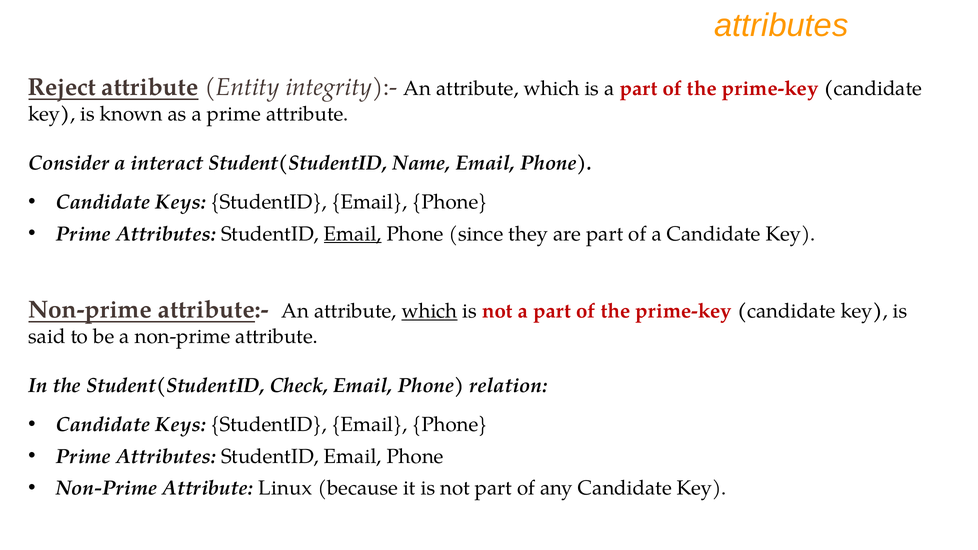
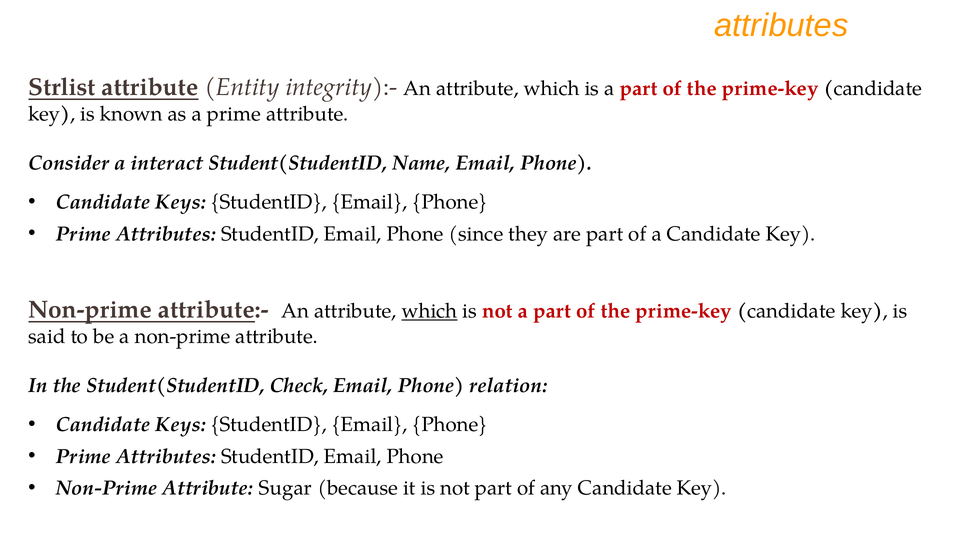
Reject: Reject -> Strlist (62, 87)
Email underline: present -> none (353, 234)
Linux: Linux -> Sugar (285, 488)
